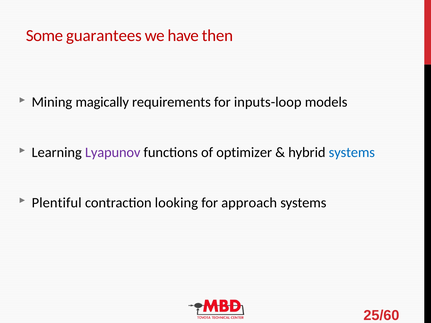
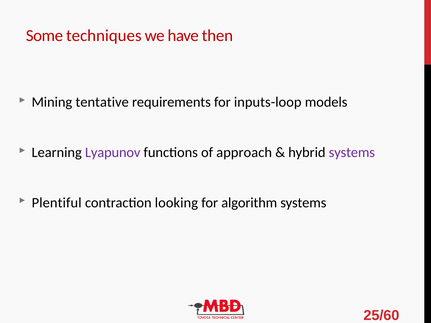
guarantees: guarantees -> techniques (104, 36)
magically: magically -> tentative (102, 102)
optimizer: optimizer -> approach (244, 153)
systems colour: blue -> purple (352, 153)
approach: approach -> algorithm (249, 203)
